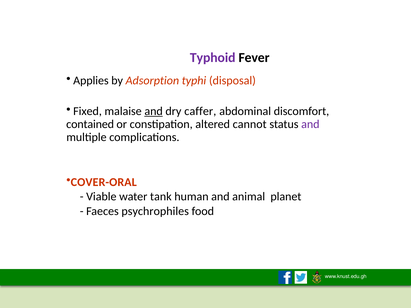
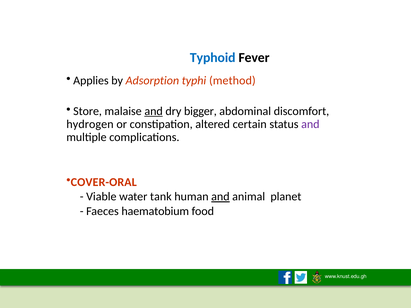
Typhoid colour: purple -> blue (213, 58)
disposal: disposal -> method (232, 81)
Fixed: Fixed -> Store (88, 111)
caffer: caffer -> bigger (200, 111)
contained: contained -> hydrogen (90, 124)
cannot: cannot -> certain (250, 124)
and underline: none -> present (220, 197)
psychrophiles: psychrophiles -> haematobium (155, 211)
